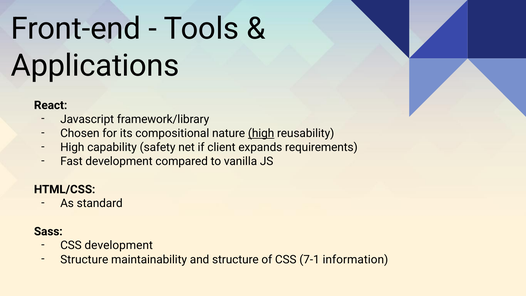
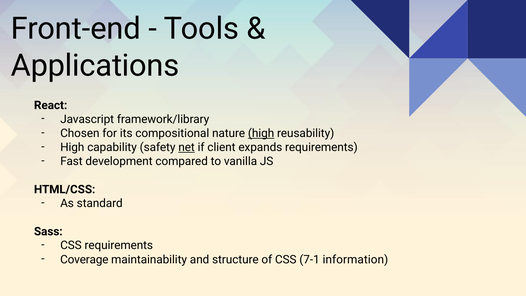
net underline: none -> present (187, 147)
CSS development: development -> requirements (119, 245)
Structure: Structure -> Coverage (84, 259)
